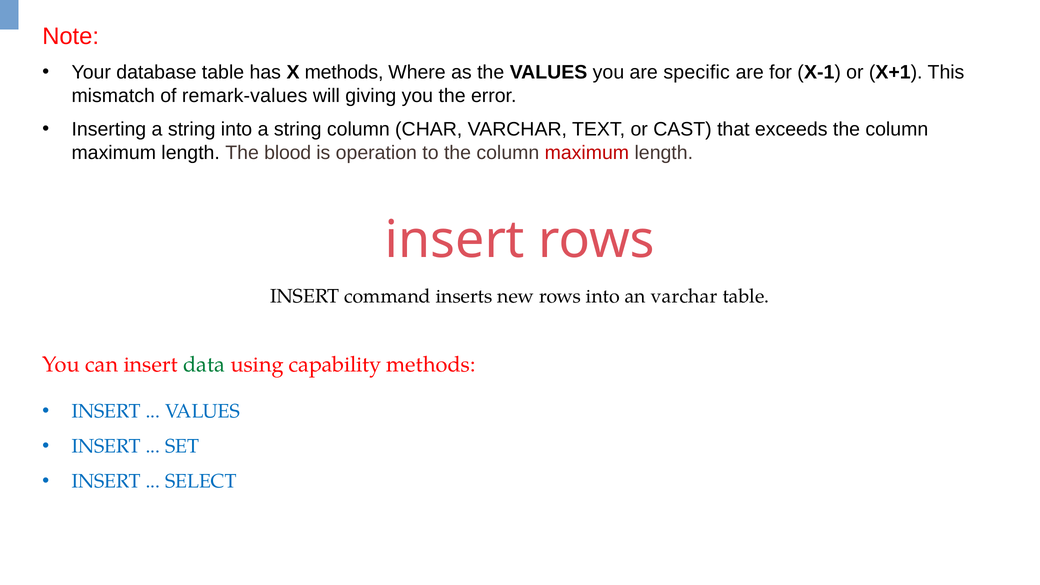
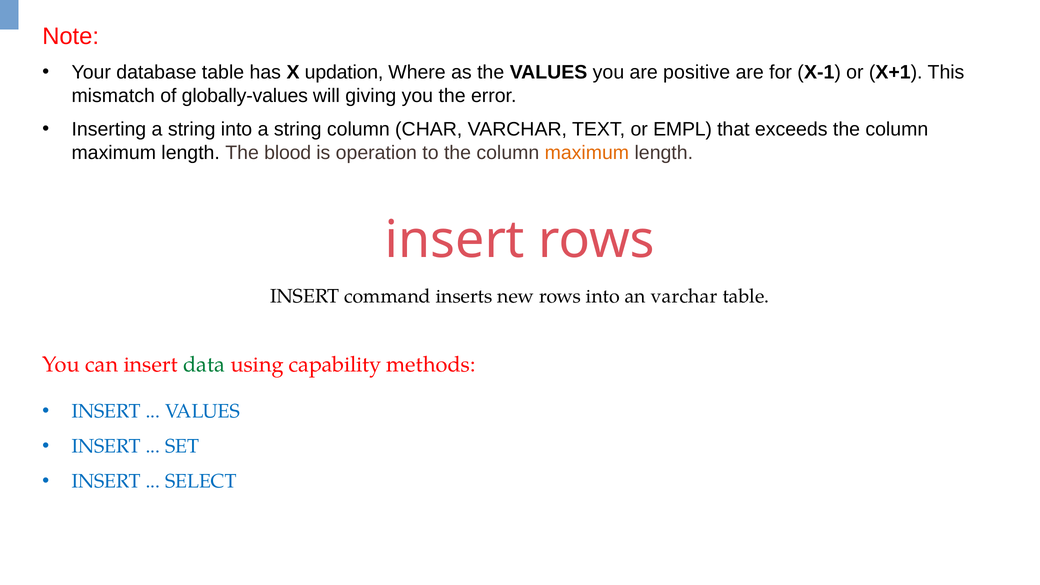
X methods: methods -> updation (344, 72)
specific: specific -> positive (697, 72)
remark-values: remark-values -> globally-values (245, 96)
CAST: CAST -> EMPL (683, 130)
maximum colour: red -> orange (587, 153)
